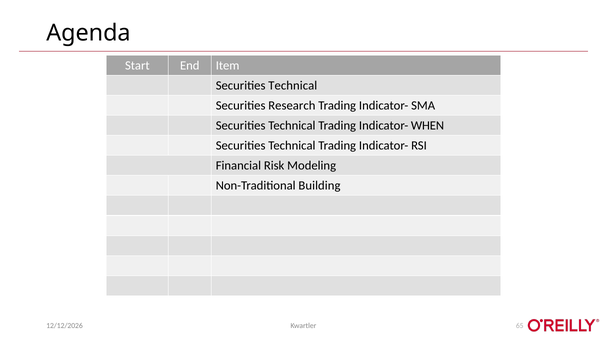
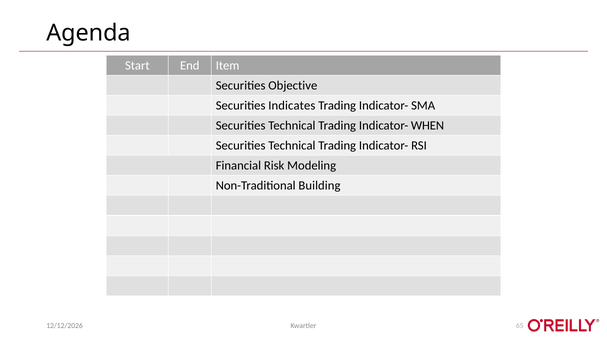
Technical: Technical -> Objective (293, 86)
Research: Research -> Indicates (292, 106)
